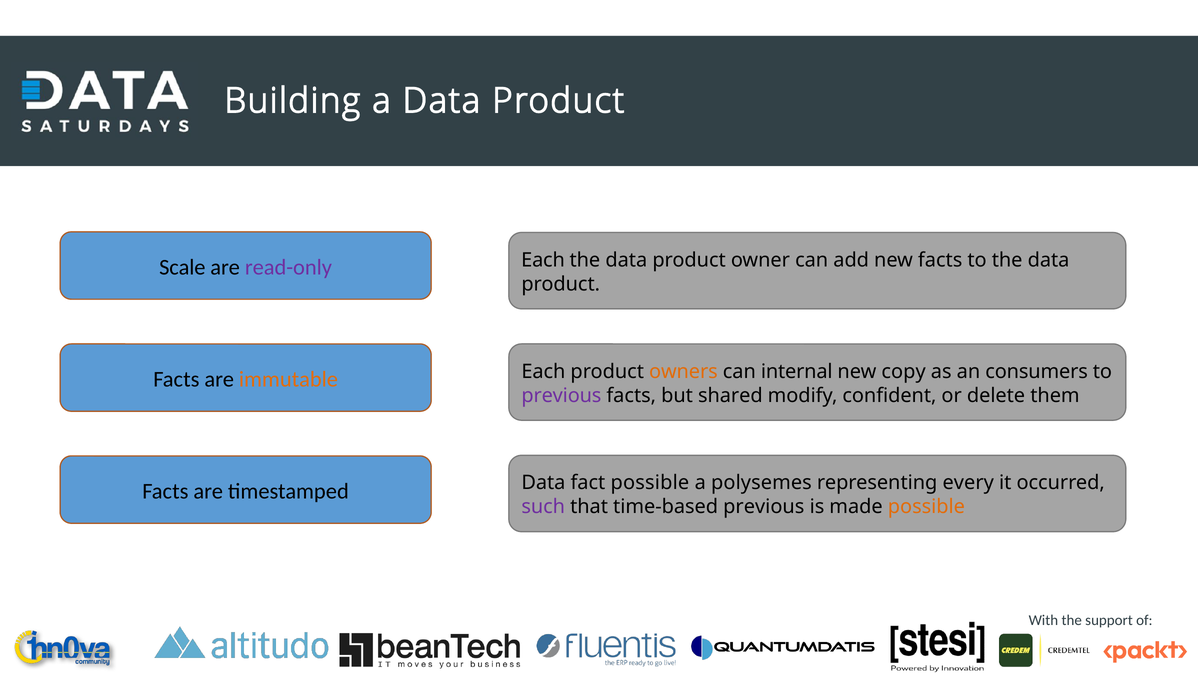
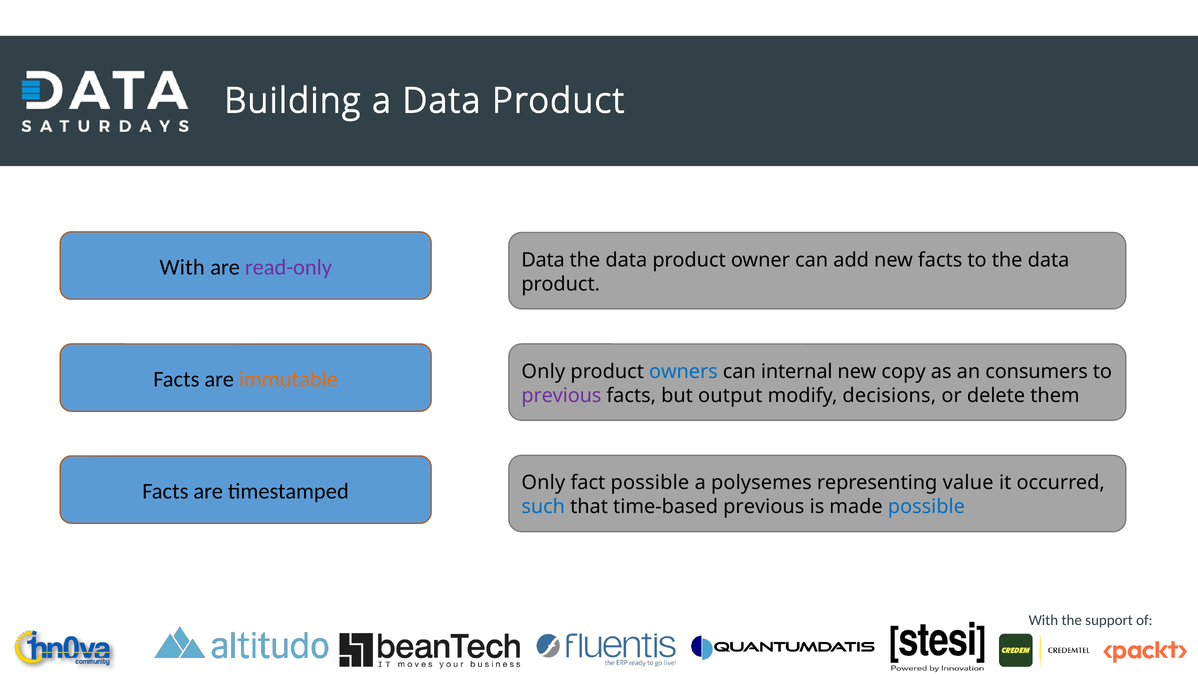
Each: Each -> Data (543, 260)
Scale: Scale -> With (182, 267)
Each: Each -> Only (543, 371)
owners colour: orange -> blue (683, 371)
shared: shared -> output (730, 395)
confident: confident -> decisions (889, 395)
Data: Data -> Only (543, 483)
every: every -> value (968, 483)
such colour: purple -> blue (543, 507)
possible colour: orange -> blue (926, 507)
